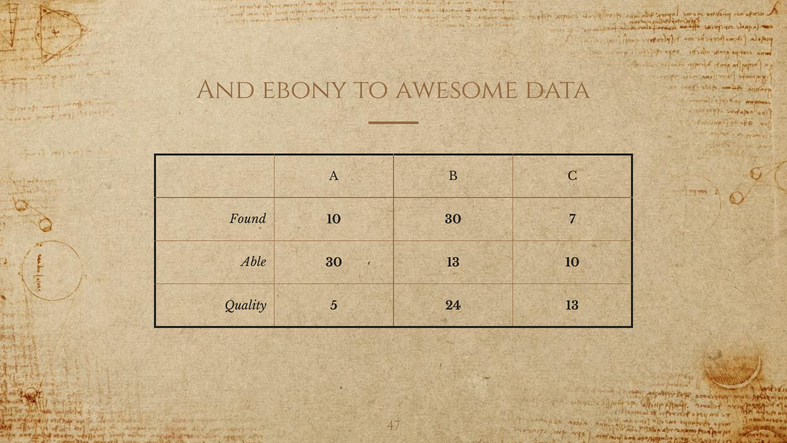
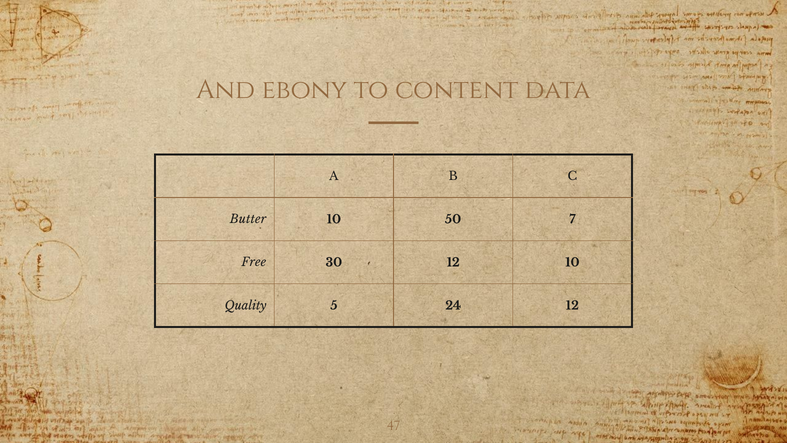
awesome: awesome -> content (457, 89)
Found: Found -> Butter (248, 219)
10 30: 30 -> 50 (453, 219)
Able: Able -> Free (254, 262)
30 13: 13 -> 12 (453, 262)
24 13: 13 -> 12 (572, 305)
